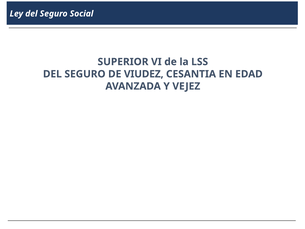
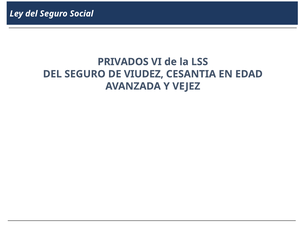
SUPERIOR: SUPERIOR -> PRIVADOS (123, 62)
